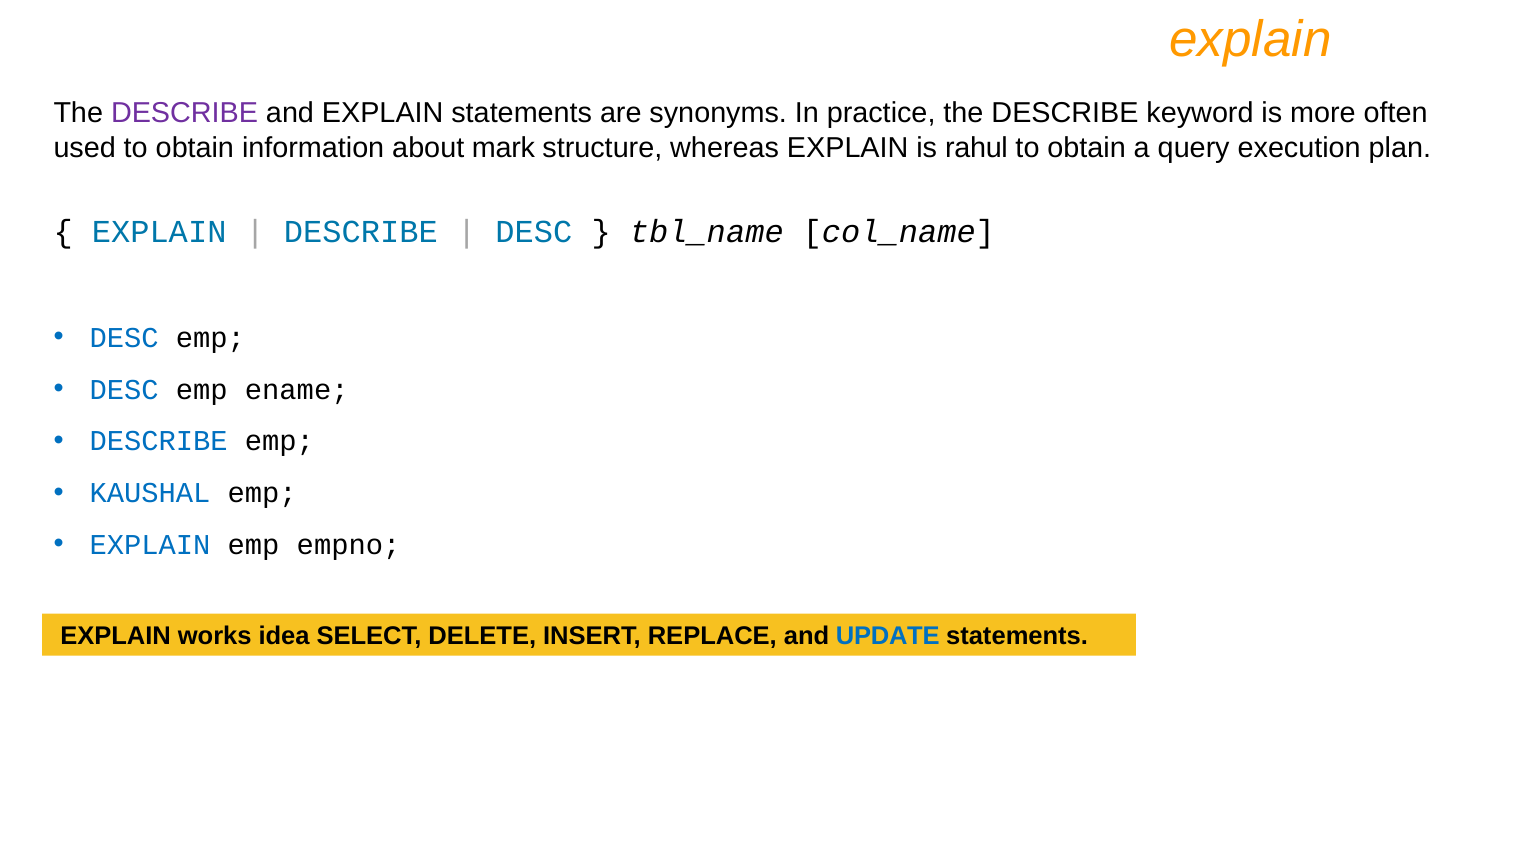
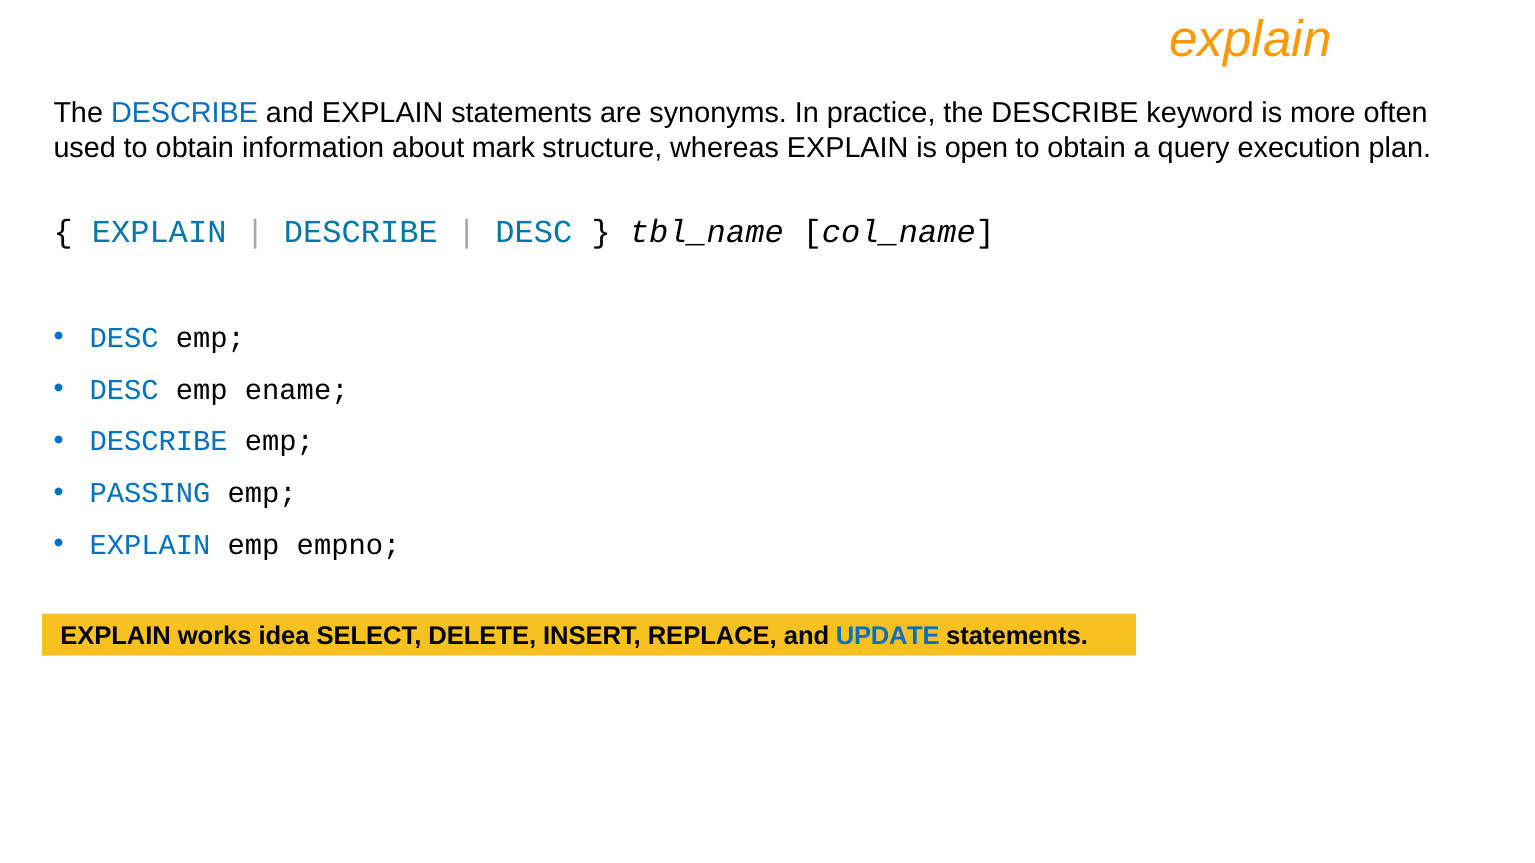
DESCRIBE colour: purple -> blue (184, 113)
rahul: rahul -> open (976, 148)
KAUSHAL: KAUSHAL -> PASSING (150, 493)
